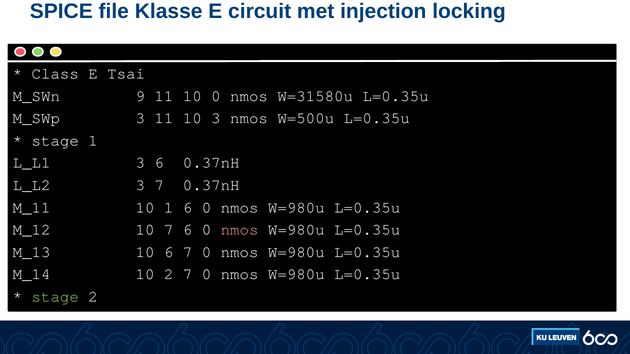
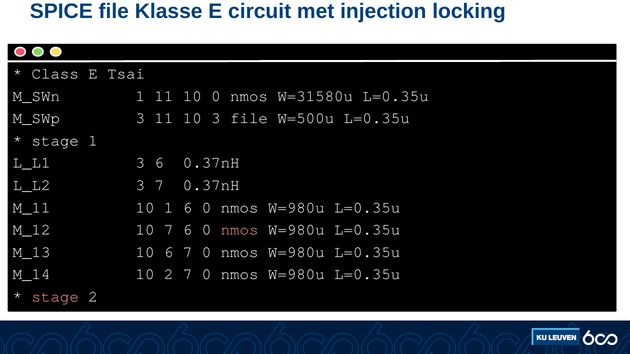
M_SWn 9: 9 -> 1 (140, 96)
3 nmos: nmos -> file (249, 118)
stage colour: light green -> pink (55, 297)
